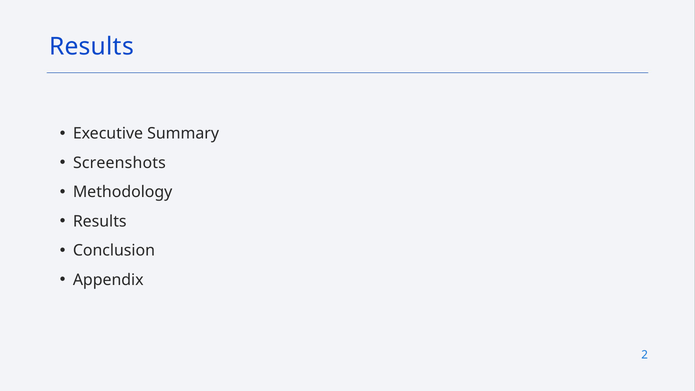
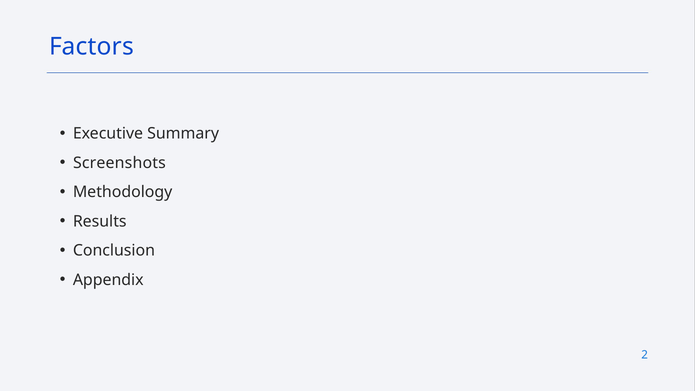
Results: Results -> Factors (92, 46)
